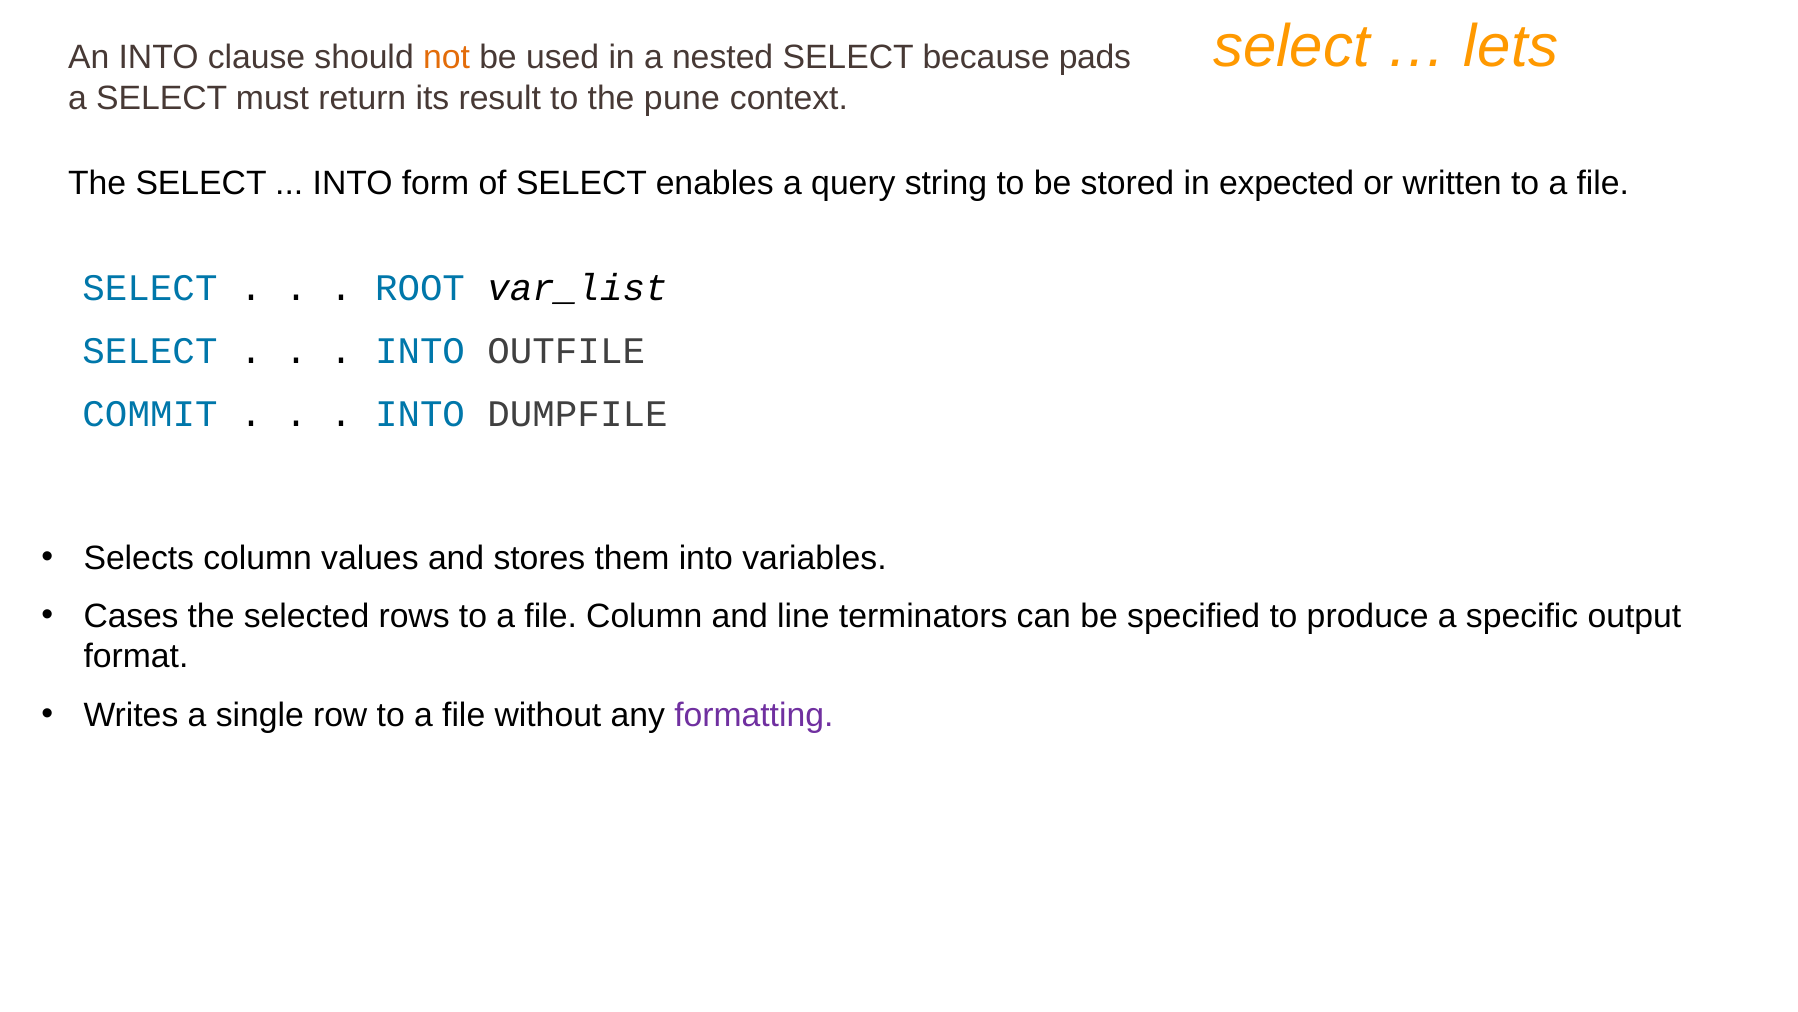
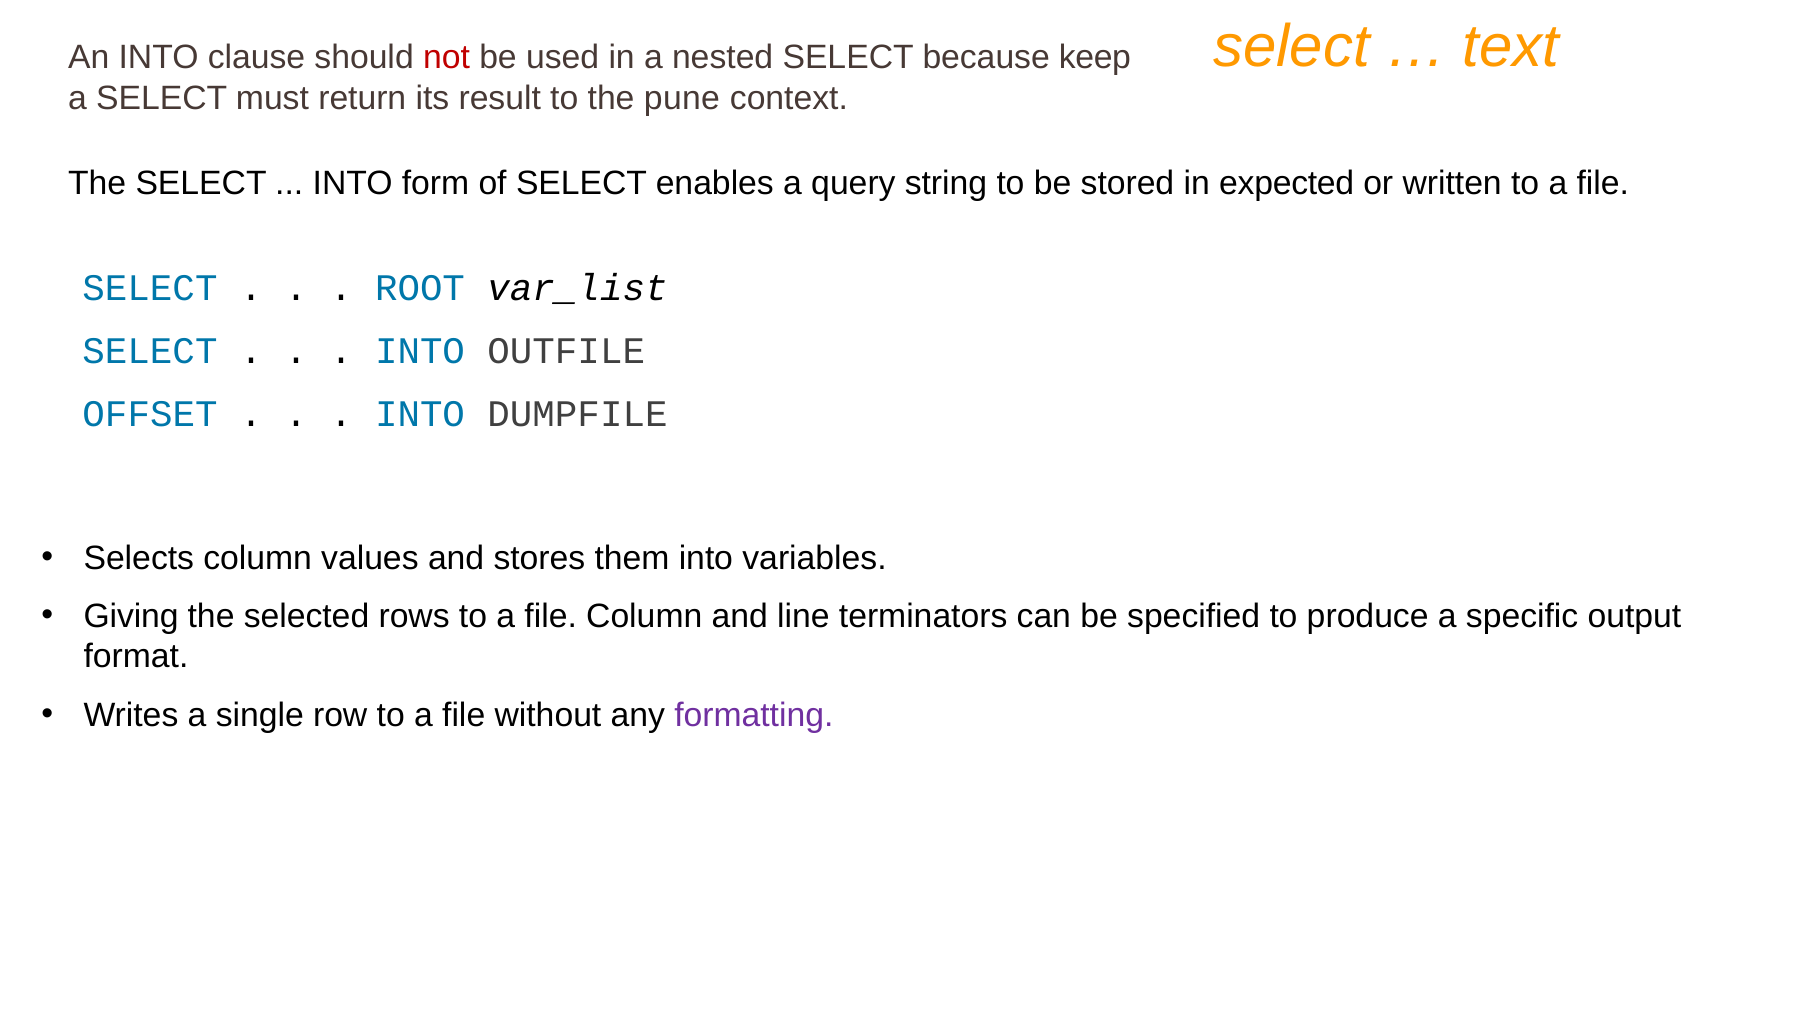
lets: lets -> text (1511, 47)
not colour: orange -> red (447, 57)
pads: pads -> keep (1095, 57)
COMMIT: COMMIT -> OFFSET (150, 414)
Cases: Cases -> Giving (131, 616)
